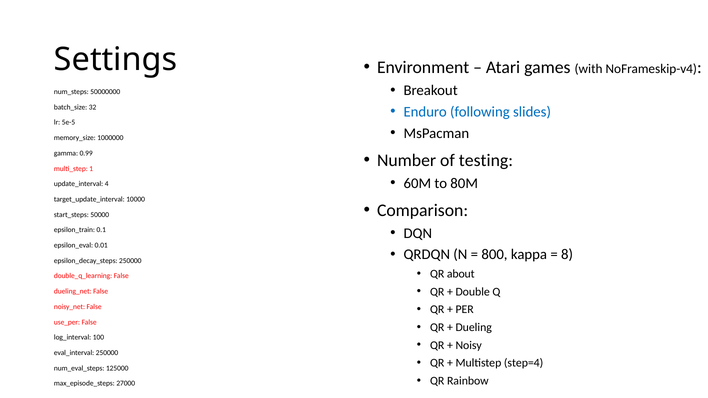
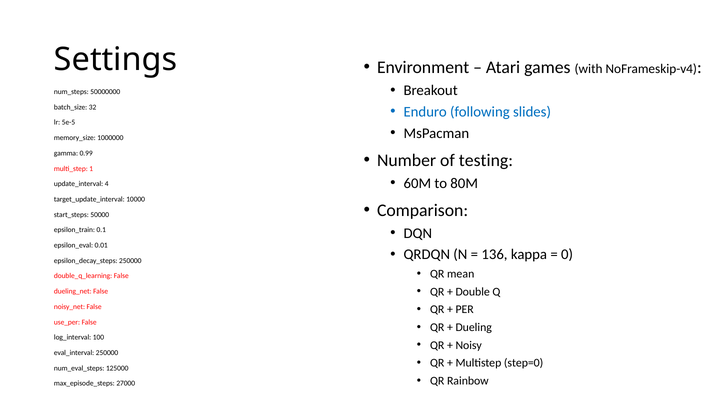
800: 800 -> 136 (494, 255)
8: 8 -> 0 (567, 255)
about: about -> mean (461, 274)
step=4: step=4 -> step=0 (524, 363)
